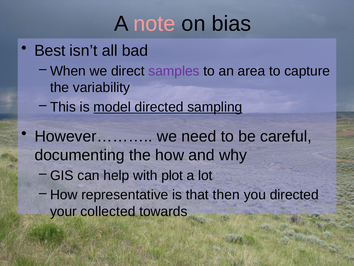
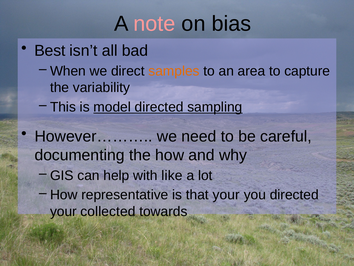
samples colour: purple -> orange (174, 71)
plot: plot -> like (172, 175)
that then: then -> your (226, 195)
